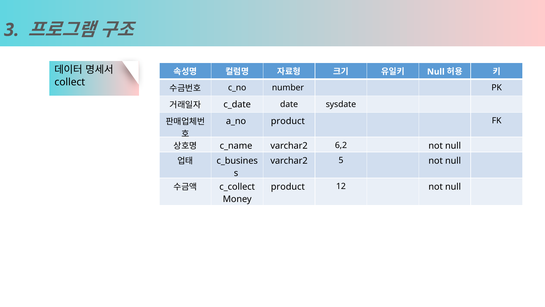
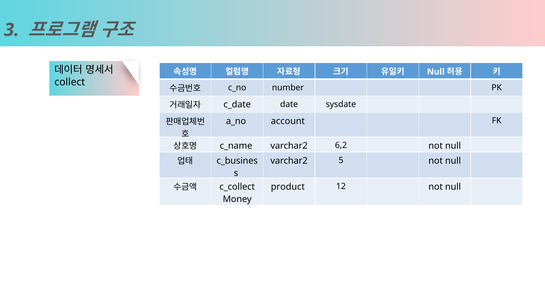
product: product -> account (288, 121)
